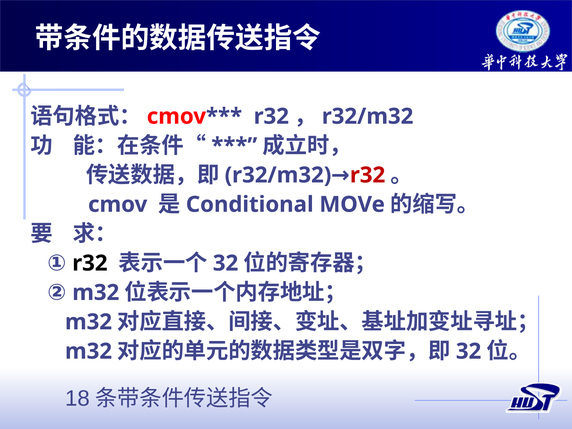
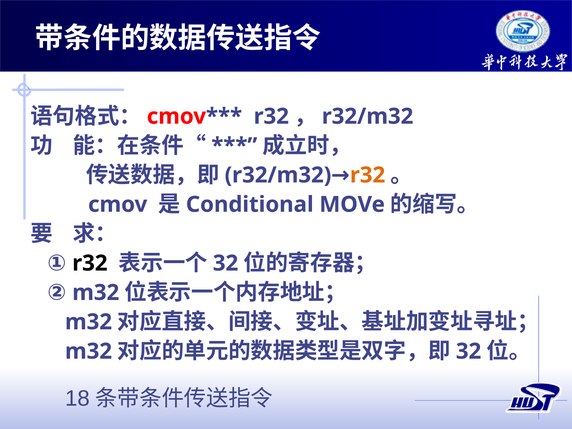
r32 colour: red -> orange (368, 175)
